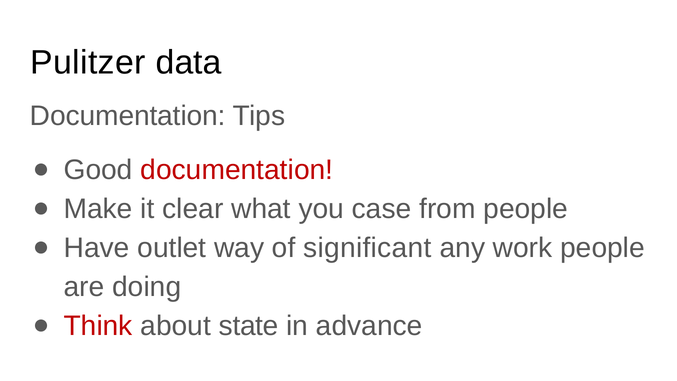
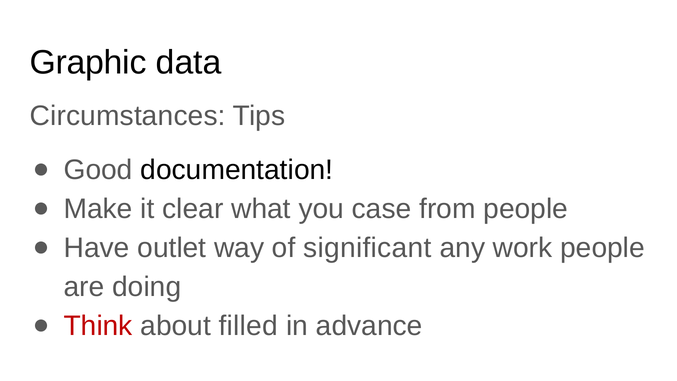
Pulitzer: Pulitzer -> Graphic (88, 62)
Documentation: Documentation -> Circumstances (128, 116)
documentation colour: red -> black (237, 170)
state: state -> filled (248, 326)
